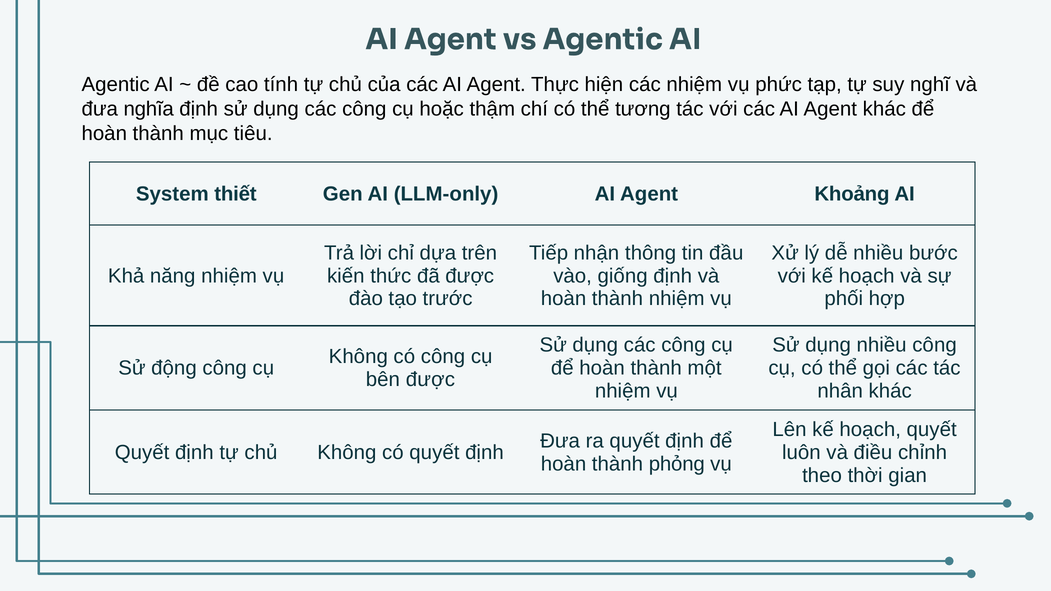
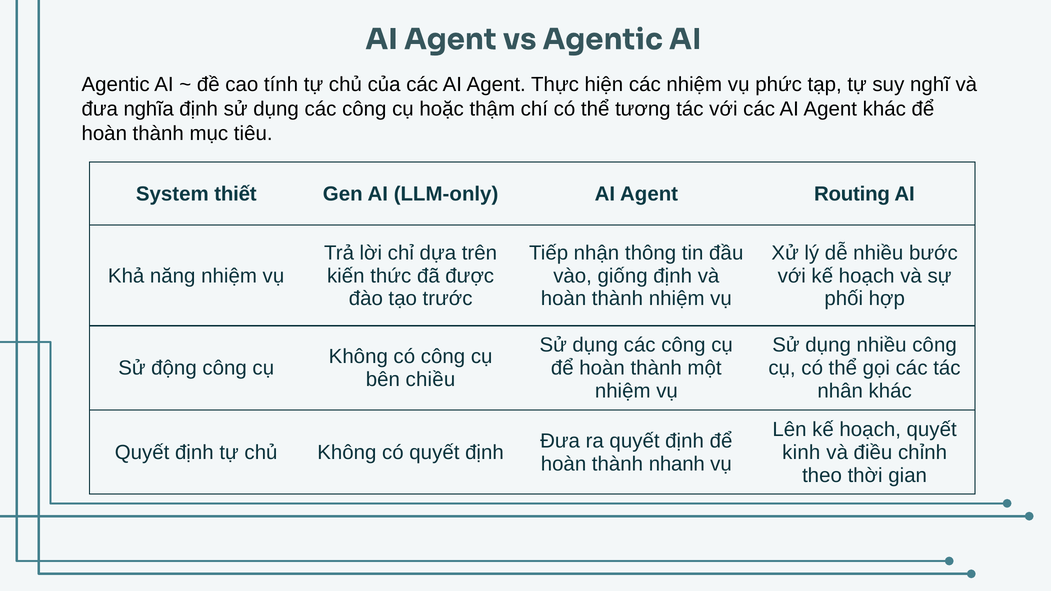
Khoảng: Khoảng -> Routing (852, 194)
bên được: được -> chiều (430, 380)
luôn: luôn -> kinh (801, 452)
phỏng: phỏng -> nhanh (677, 464)
